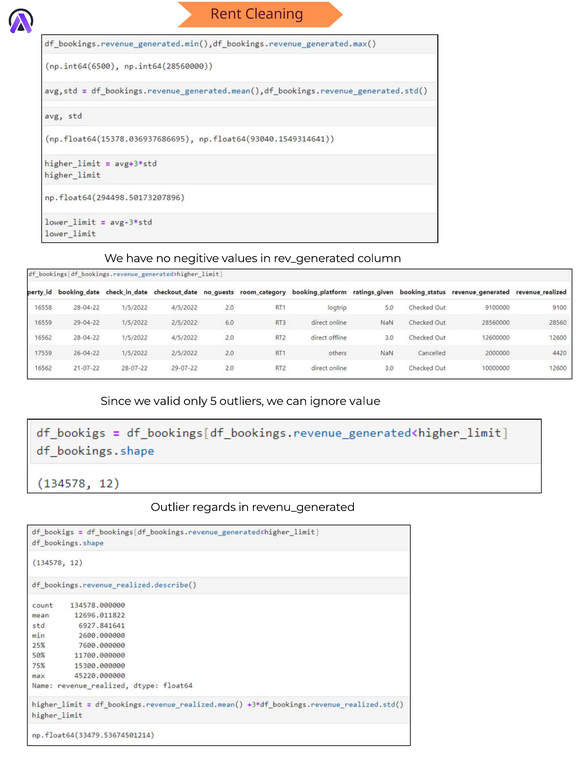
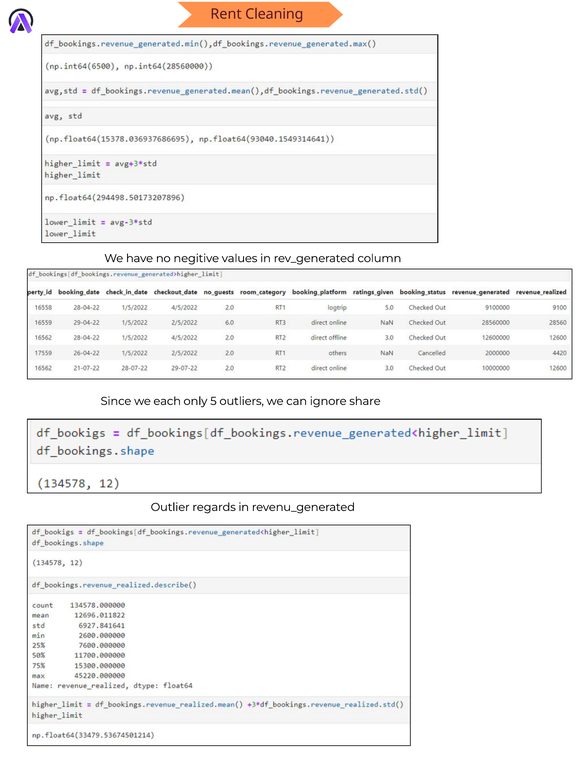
valid: valid -> each (167, 401)
value: value -> share (365, 401)
